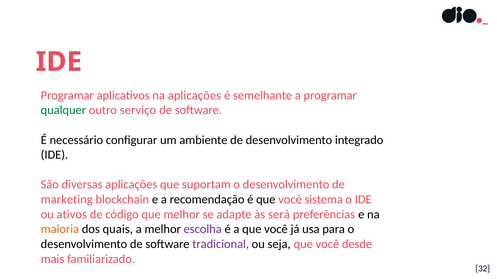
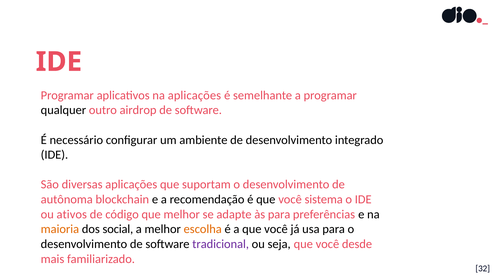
qualquer colour: green -> black (63, 110)
serviço: serviço -> airdrop (138, 110)
marketing: marketing -> autônoma (67, 200)
às será: será -> para (279, 215)
quais: quais -> social (118, 230)
escolha colour: purple -> orange (203, 230)
